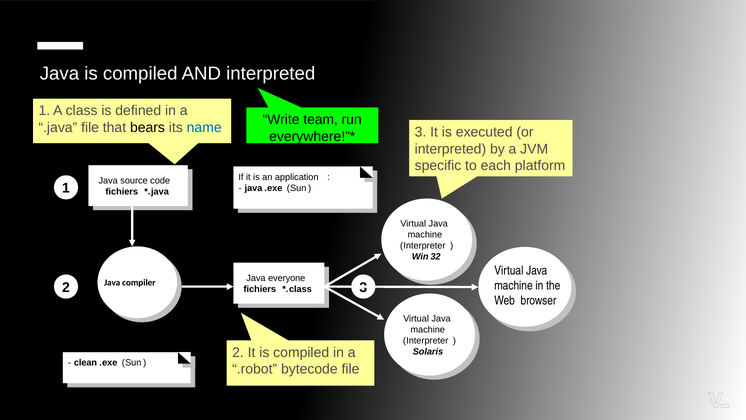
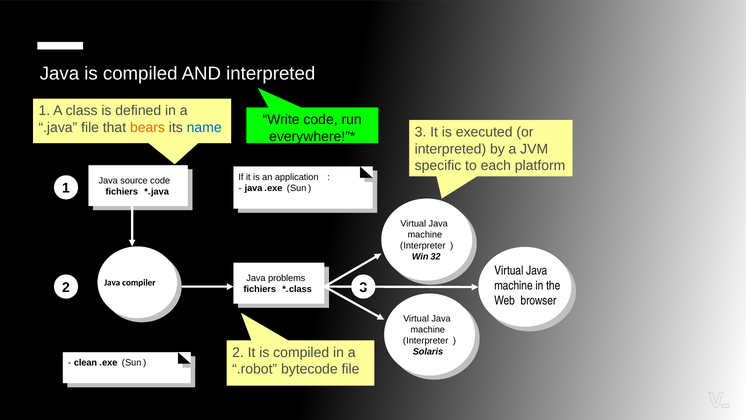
Write team: team -> code (321, 119)
bears colour: black -> orange (147, 128)
everyone: everyone -> problems (287, 278)
